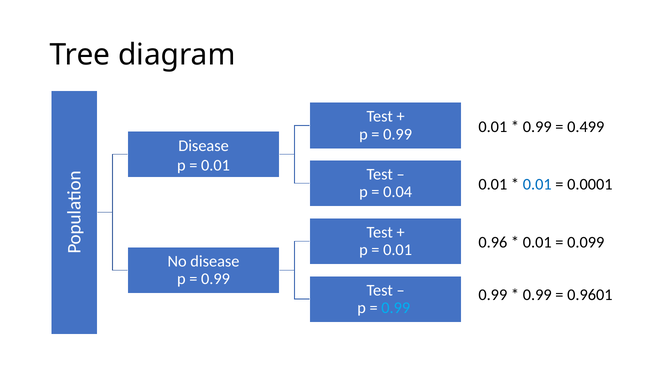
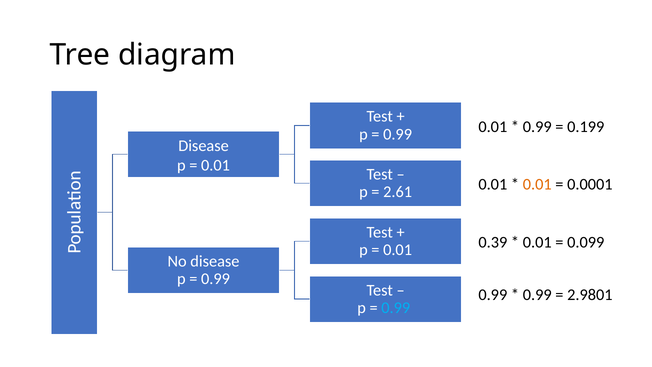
0.499: 0.499 -> 0.199 (586, 127)
0.01 colour: blue -> orange (537, 184)
0.04: 0.04 -> 2.61 (398, 192)
0.96: 0.96 -> 0.39 (493, 242)
0.9601: 0.9601 -> 2.9801 (590, 295)
